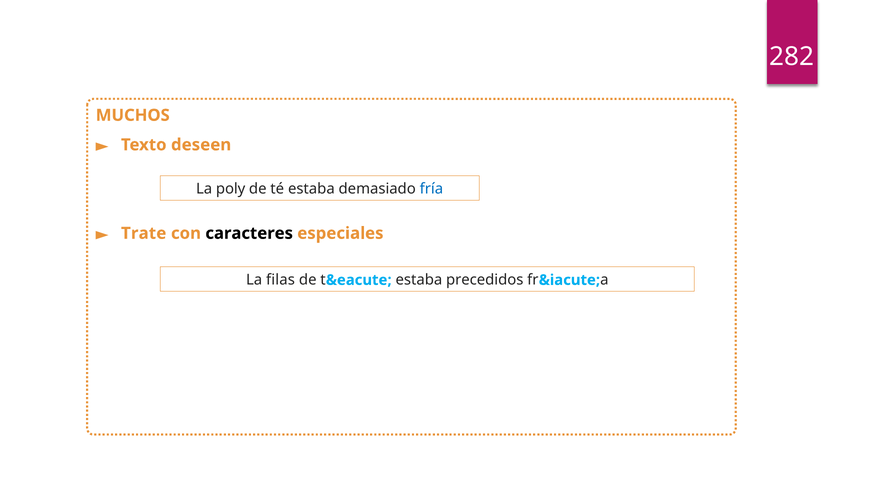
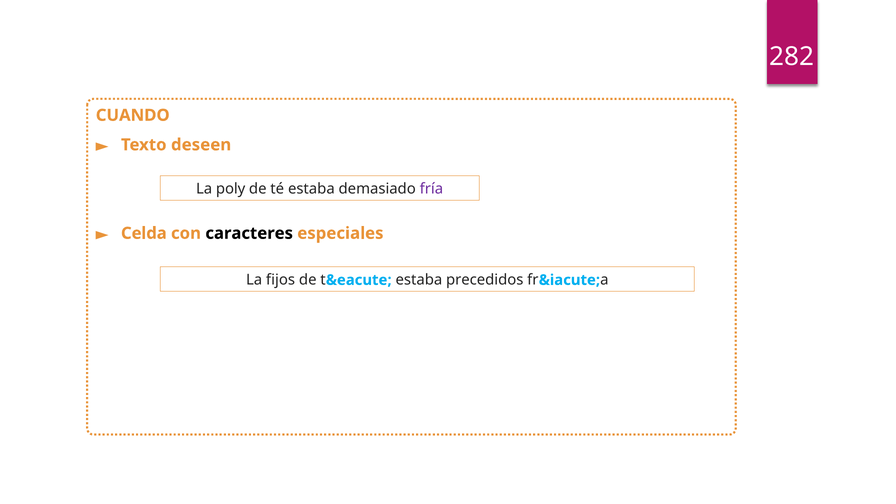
MUCHOS: MUCHOS -> CUANDO (133, 115)
fría colour: blue -> purple (431, 189)
Trate: Trate -> Celda (144, 233)
filas: filas -> fijos (281, 280)
